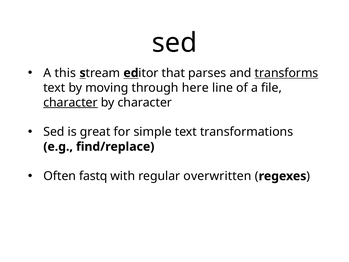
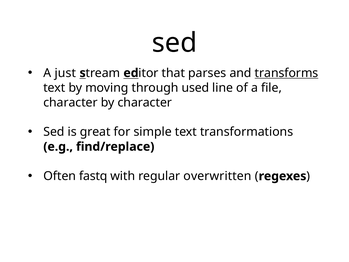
this: this -> just (65, 73)
here: here -> used (195, 88)
character underline: present -> none (71, 102)
